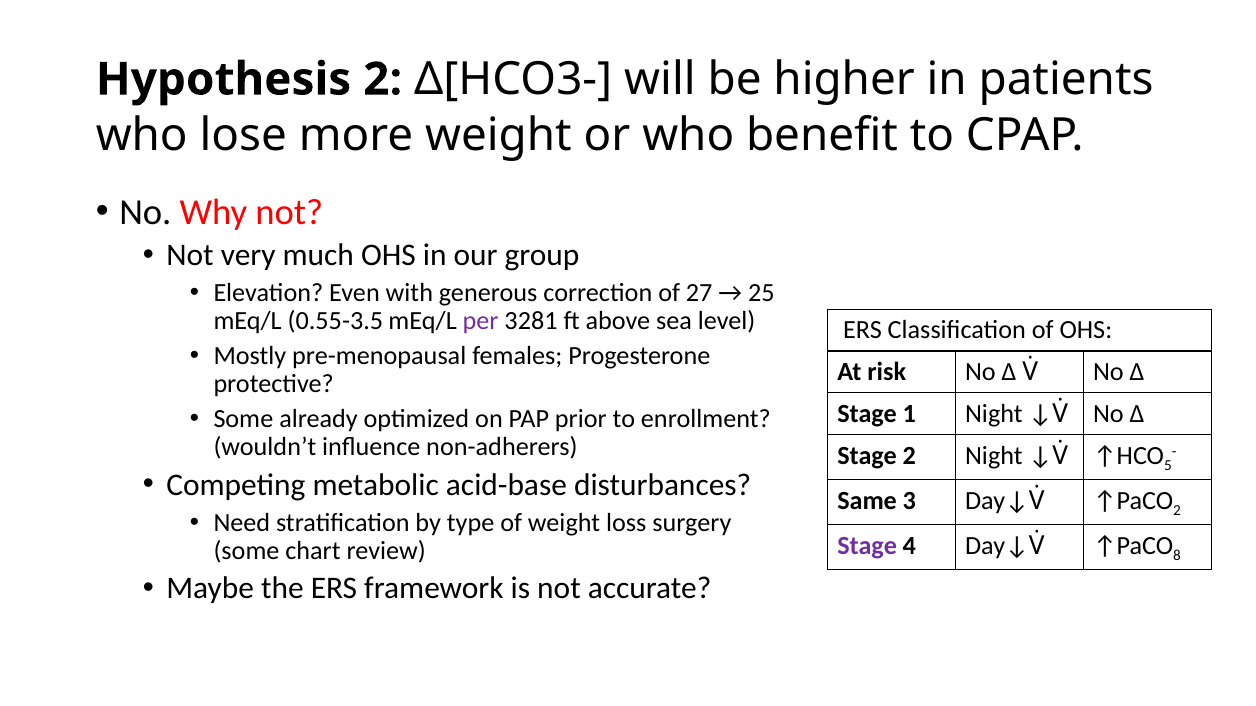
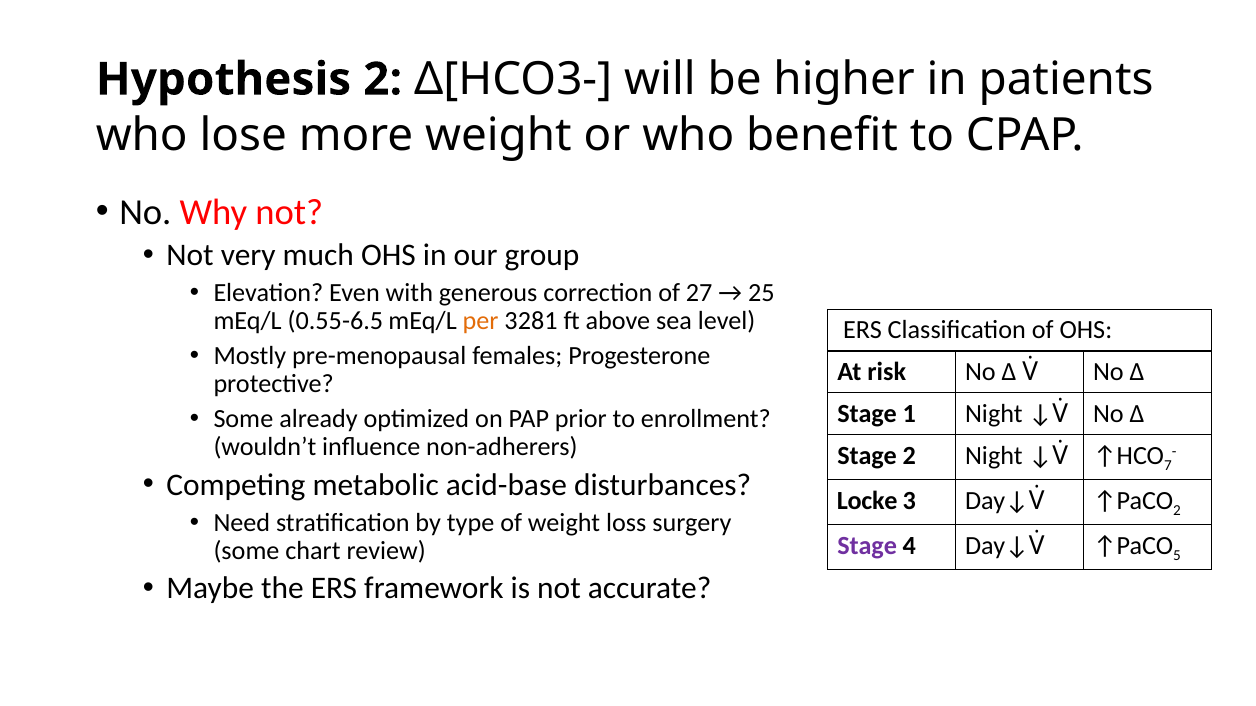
0.55-3.5: 0.55-3.5 -> 0.55-6.5 (335, 322)
per colour: purple -> orange (481, 322)
5: 5 -> 7 (1168, 466)
Same: Same -> Locke (867, 501)
8: 8 -> 5 (1177, 556)
